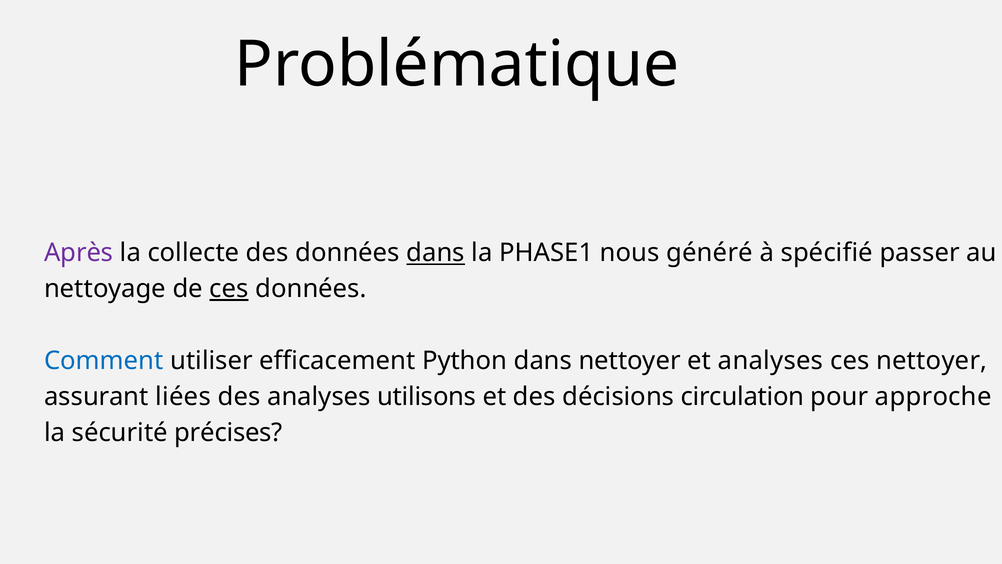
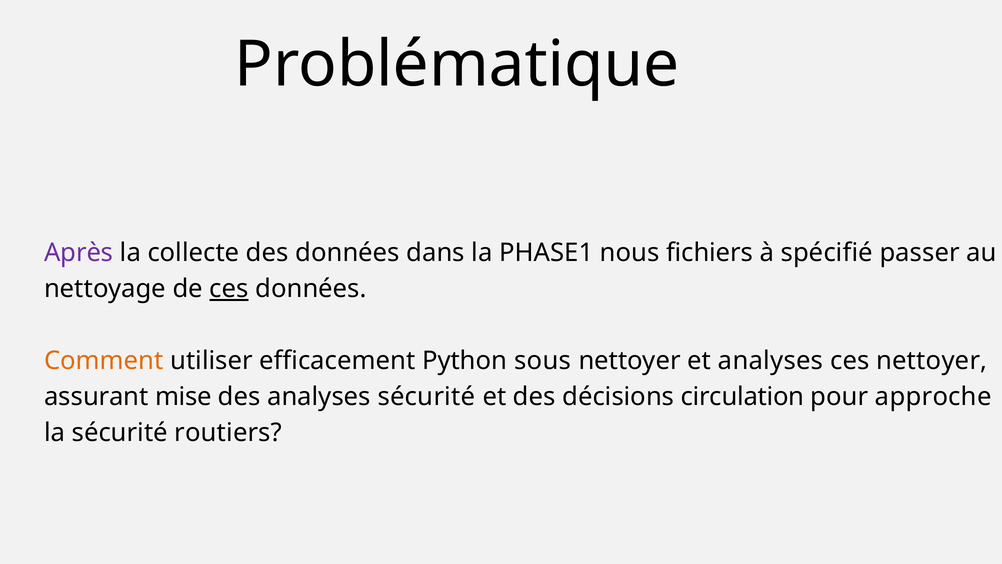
dans underline: present -> none (436, 253)
généré: généré -> fichiers (710, 253)
Comment colour: blue -> orange (104, 361)
Python dans: dans -> sous (543, 361)
liées: liées -> mise (183, 397)
analyses utilisons: utilisons -> sécurité (426, 397)
précises: précises -> routiers (228, 433)
